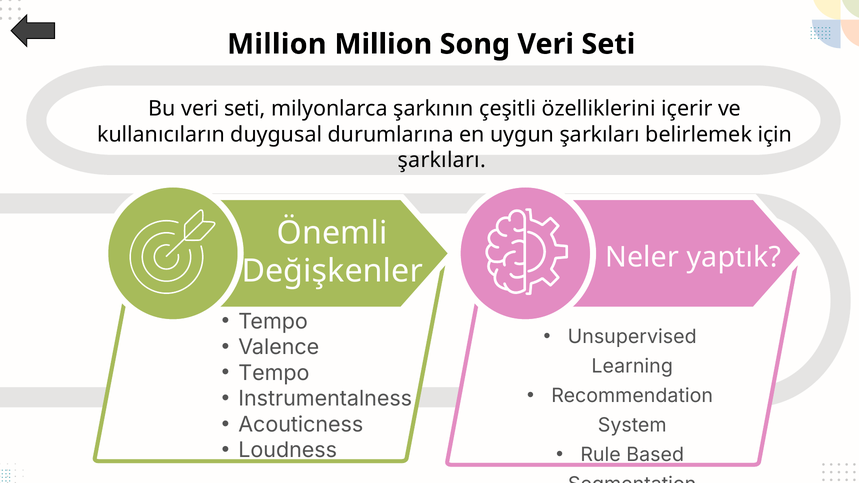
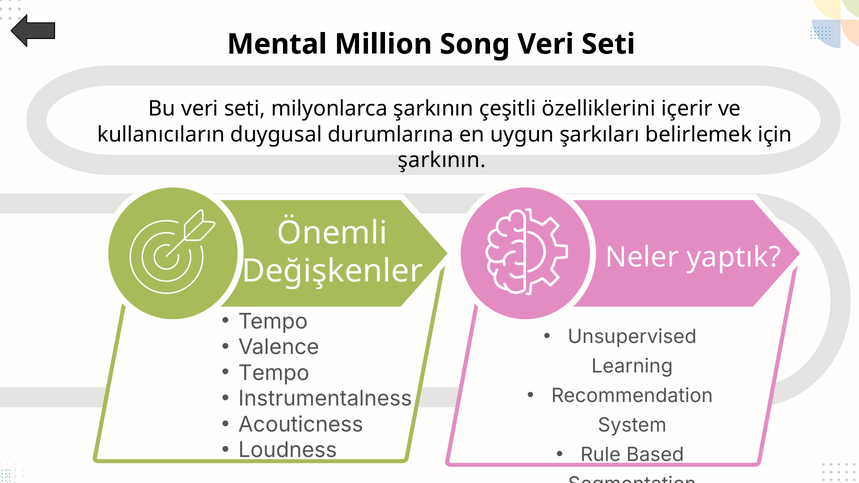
Million: Million -> Mental (277, 44)
şarkıları: şarkıları -> şarkının (442, 160)
